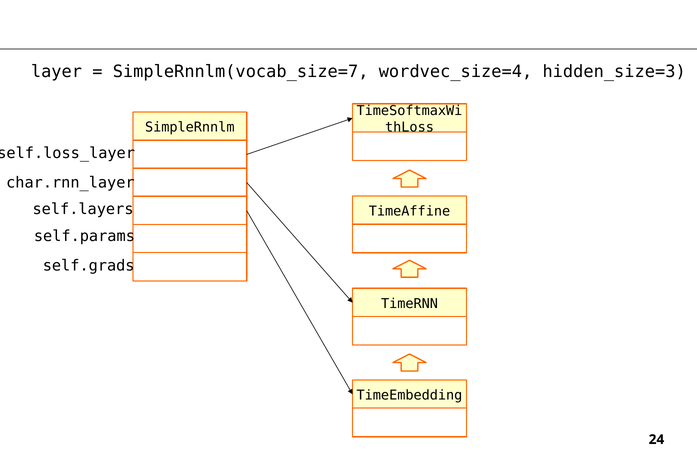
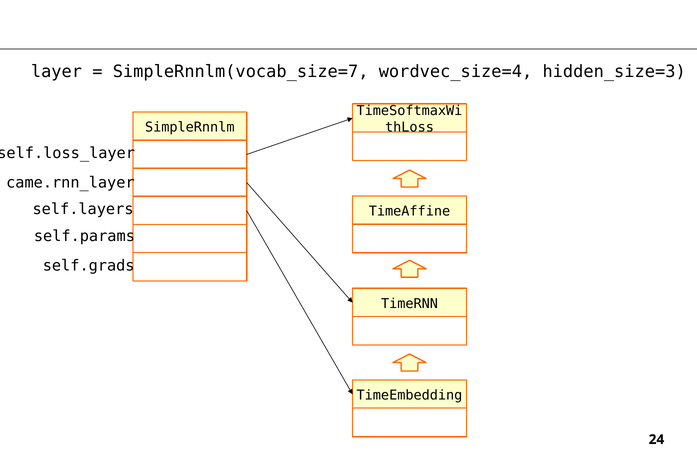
char.rnn_layer: char.rnn_layer -> came.rnn_layer (70, 183)
